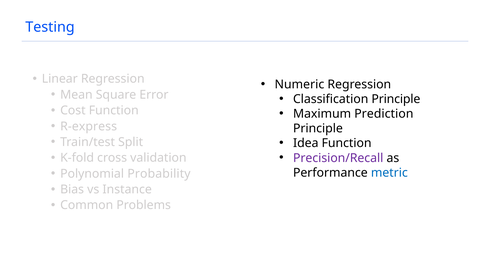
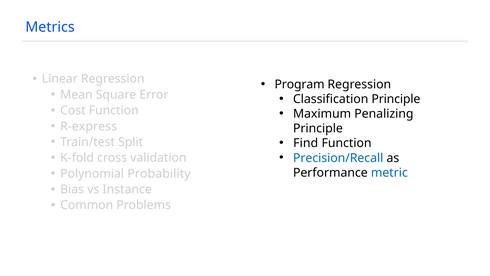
Testing: Testing -> Metrics (50, 27)
Numeric: Numeric -> Program (300, 84)
Prediction: Prediction -> Penalizing (384, 114)
Idea: Idea -> Find (306, 143)
Precision/Recall colour: purple -> blue (338, 158)
